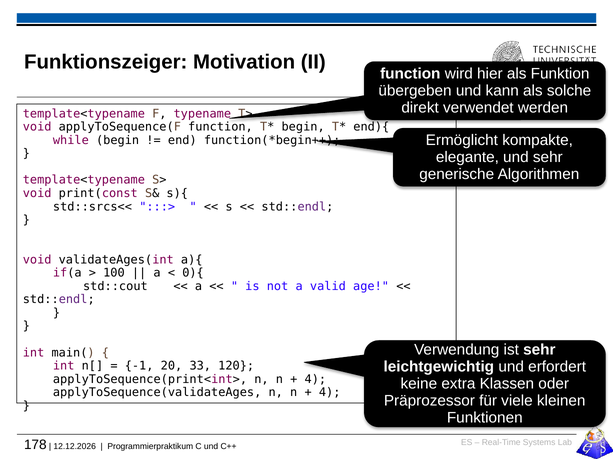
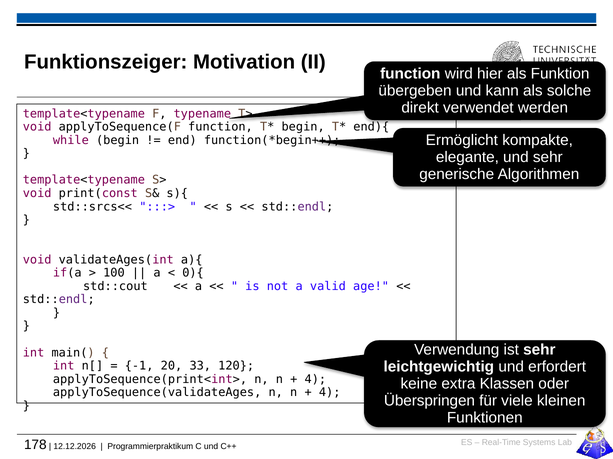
Präprozessor: Präprozessor -> Überspringen (429, 402)
